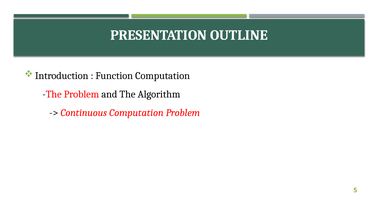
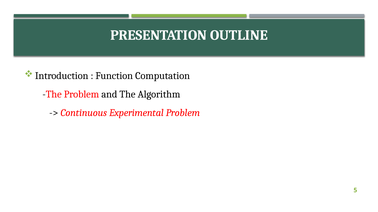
Continuous Computation: Computation -> Experimental (136, 113)
